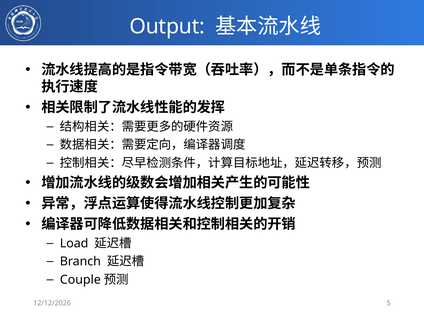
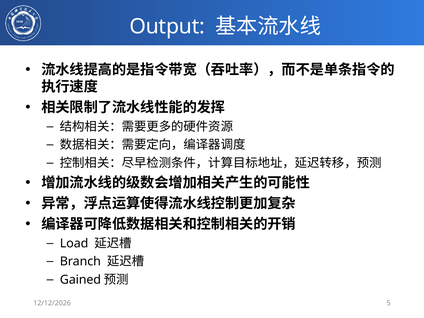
Couple: Couple -> Gained (80, 280)
